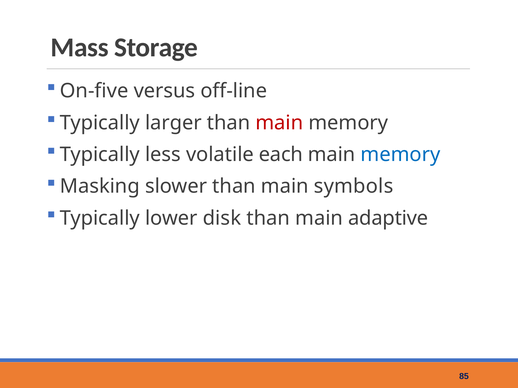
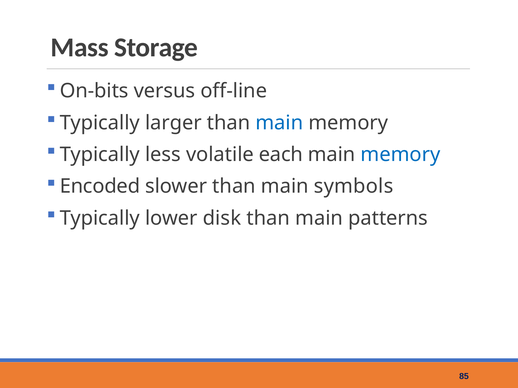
On-five: On-five -> On-bits (94, 91)
main colour: red -> blue (279, 123)
Masking: Masking -> Encoded (100, 187)
adaptive: adaptive -> patterns (388, 218)
